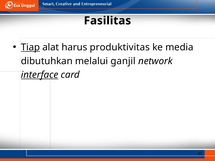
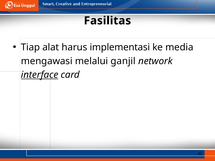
Tiap underline: present -> none (30, 47)
produktivitas: produktivitas -> implementasi (120, 47)
dibutuhkan: dibutuhkan -> mengawasi (47, 61)
